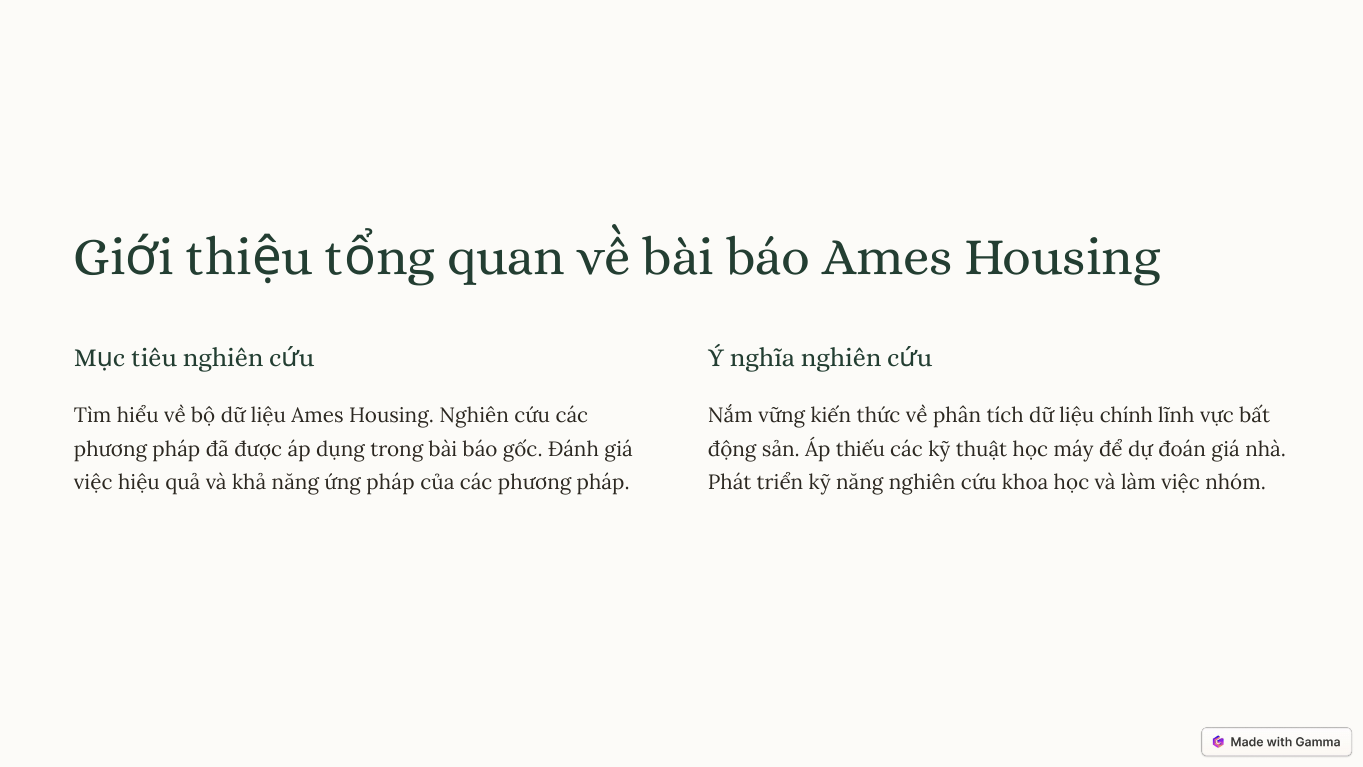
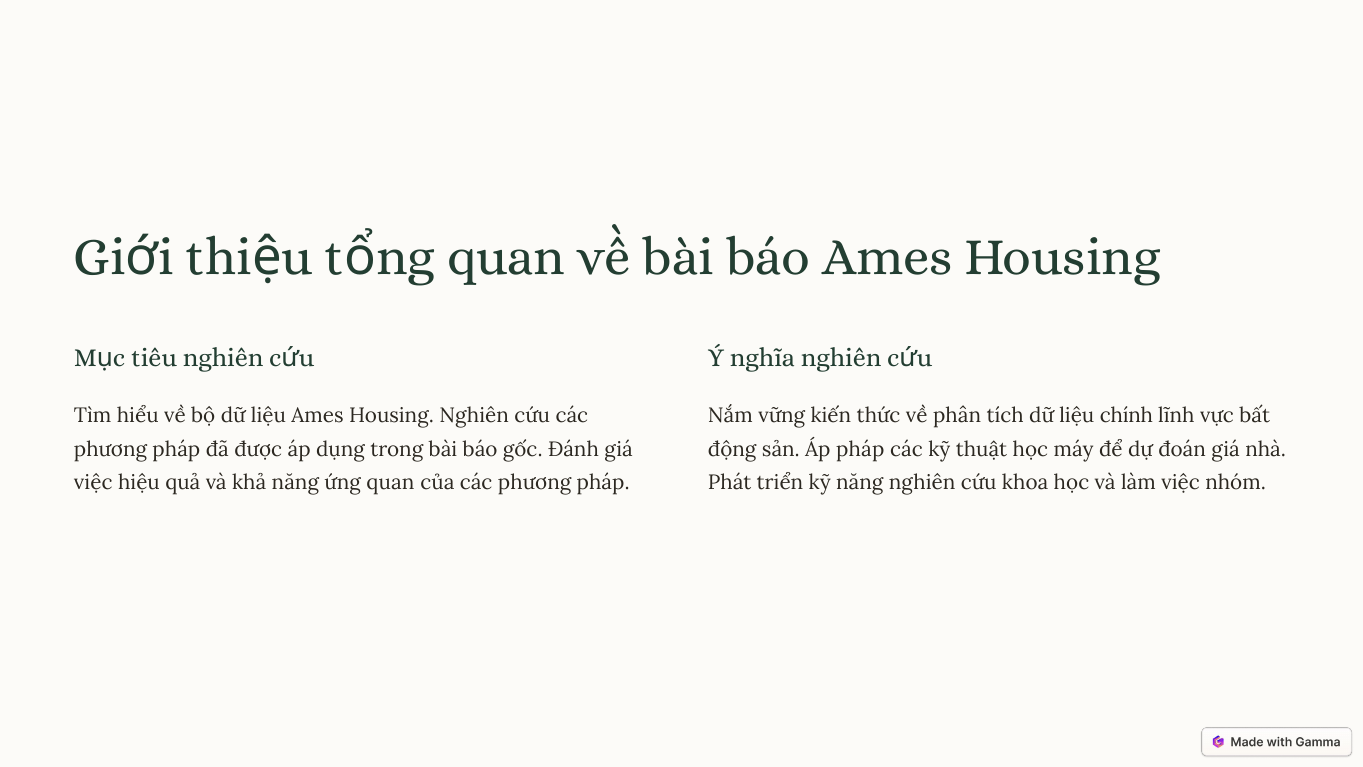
Áp thiếu: thiếu -> pháp (860, 449)
ứng pháp: pháp -> quan (390, 483)
